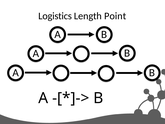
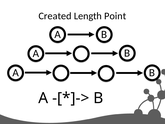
Logistics: Logistics -> Created (55, 16)
